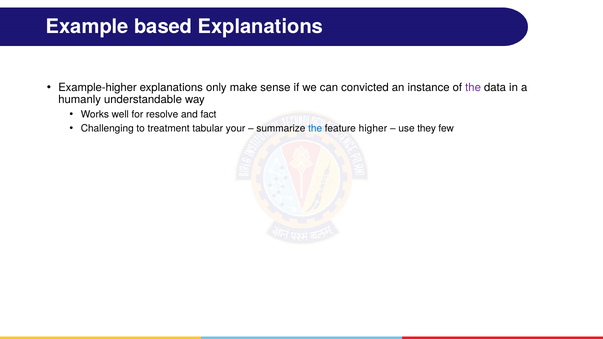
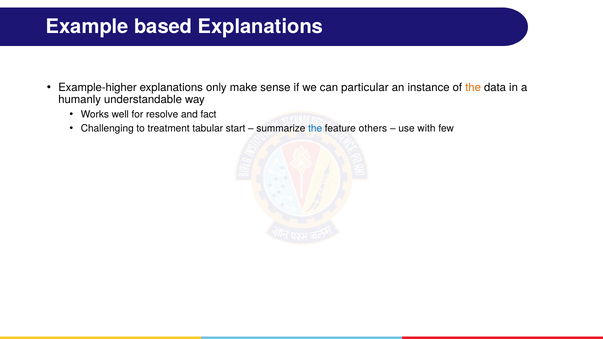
convicted: convicted -> particular (365, 87)
the colour: purple -> orange (473, 87)
your: your -> start (236, 128)
higher: higher -> others (373, 128)
they: they -> with (426, 128)
